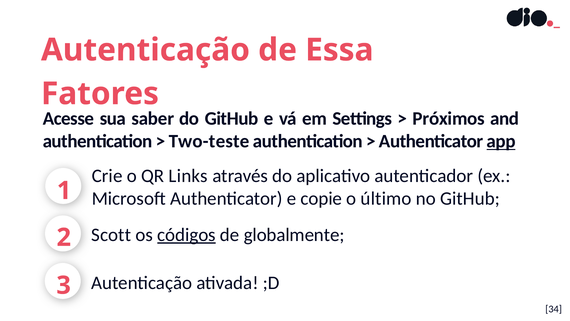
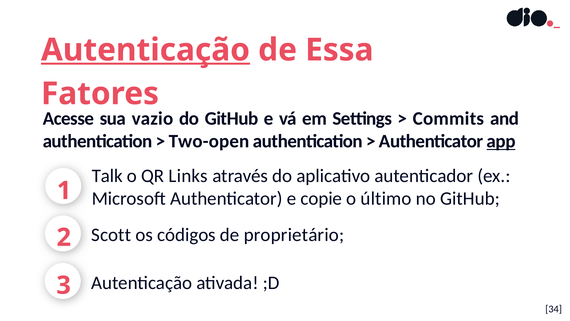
Autenticação underline: none -> present (145, 50)
saber: saber -> vazio (153, 118)
Próximos: Próximos -> Commits (449, 118)
Two-teste: Two-teste -> Two-open (209, 141)
Crie: Crie -> Talk (107, 176)
códigos underline: present -> none (186, 235)
globalmente: globalmente -> proprietário (294, 235)
